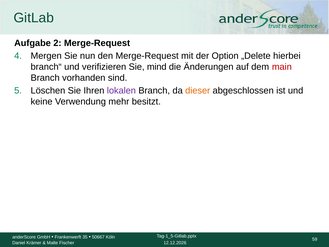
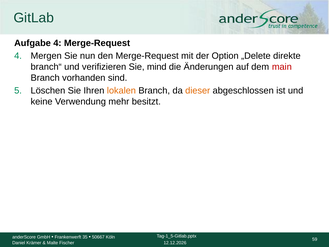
Aufgabe 2: 2 -> 4 (57, 43)
hierbei: hierbei -> direkte (287, 56)
lokalen colour: purple -> orange (121, 91)
